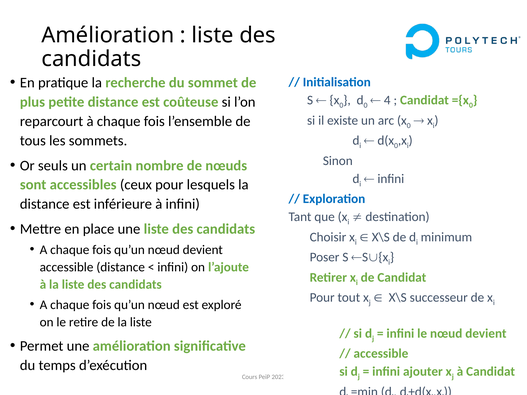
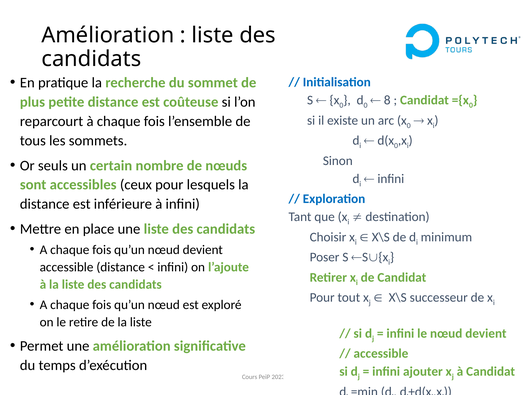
4: 4 -> 8 (387, 100)
